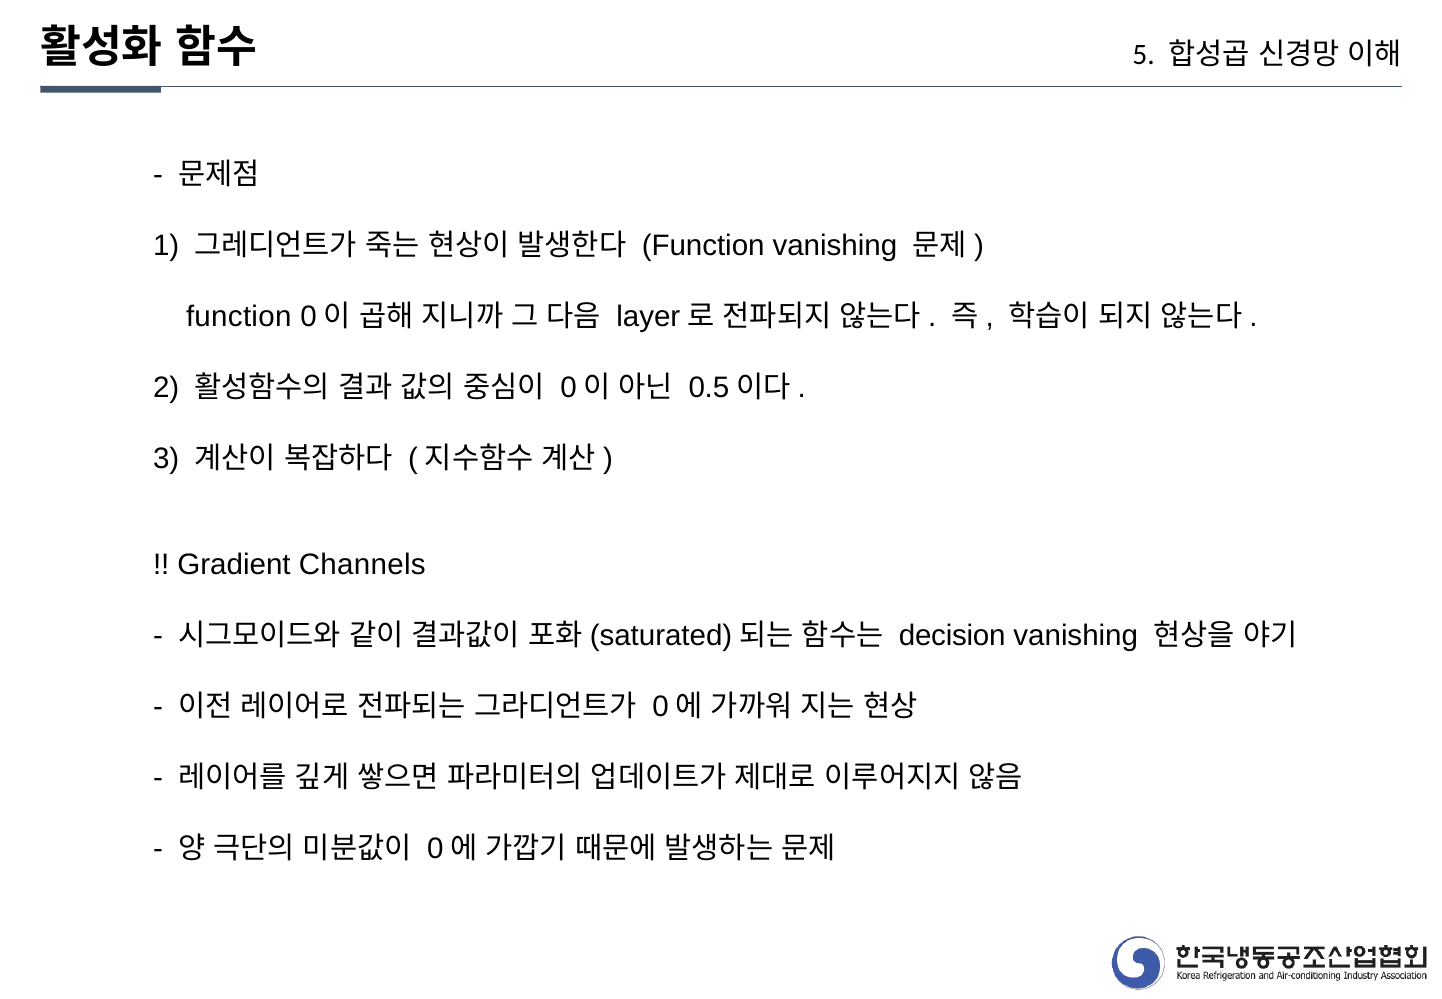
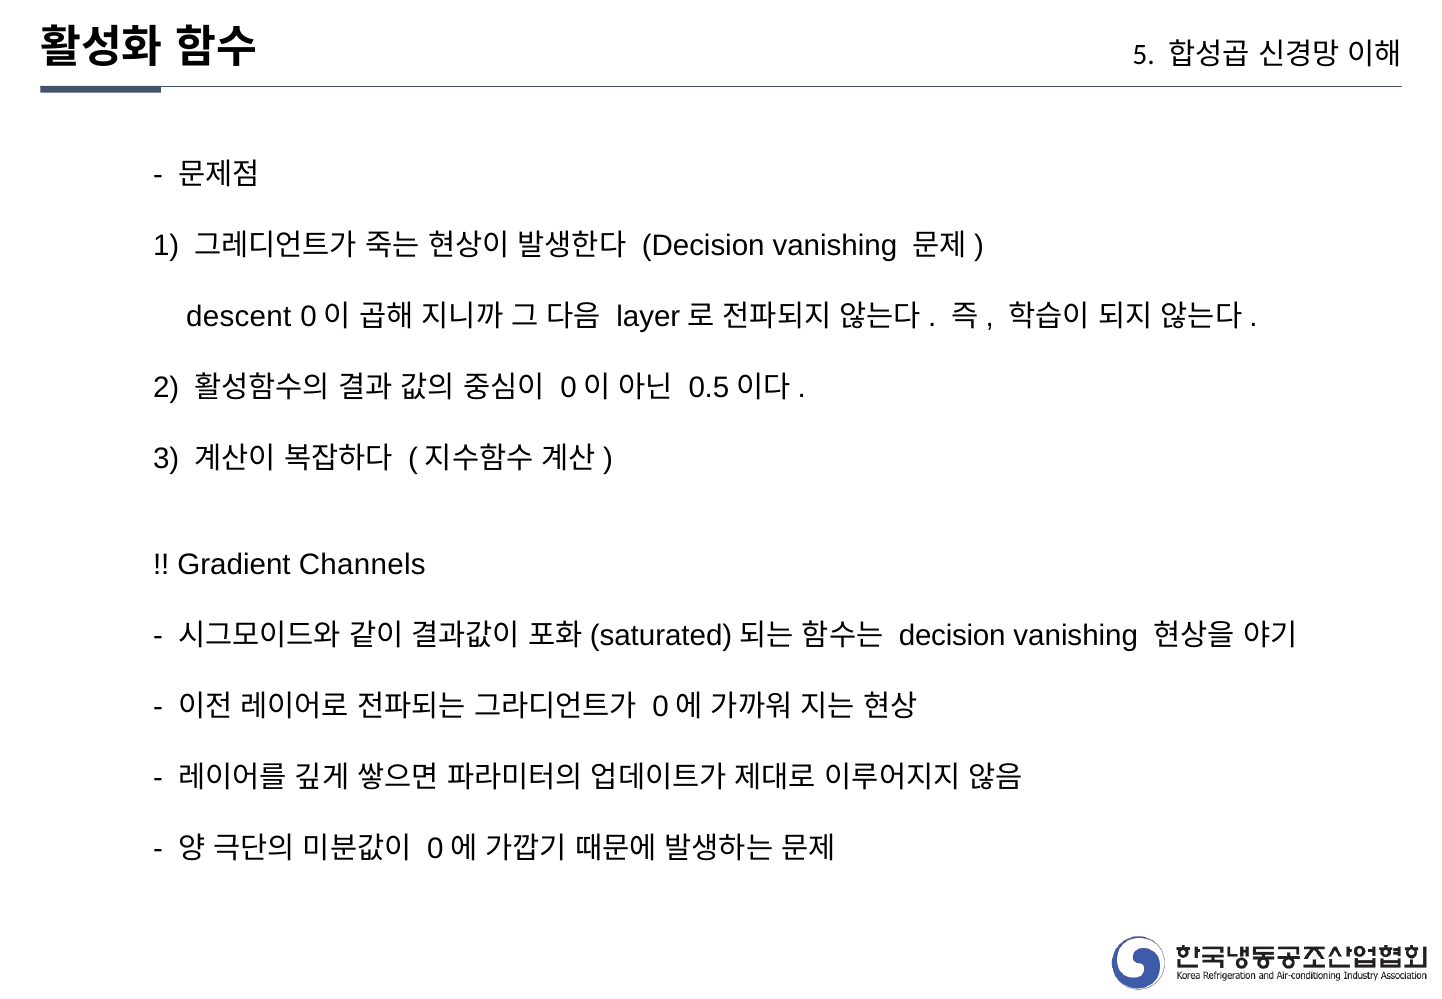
Function: Function -> Decision (703, 245)
function: function -> descent (239, 316)
